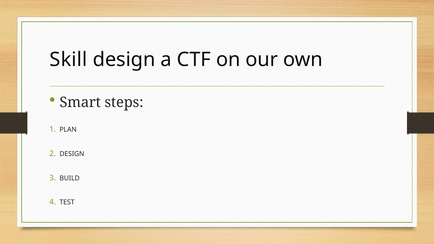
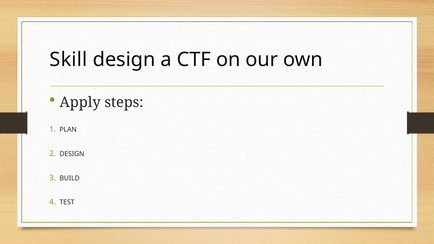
Smart: Smart -> Apply (80, 102)
